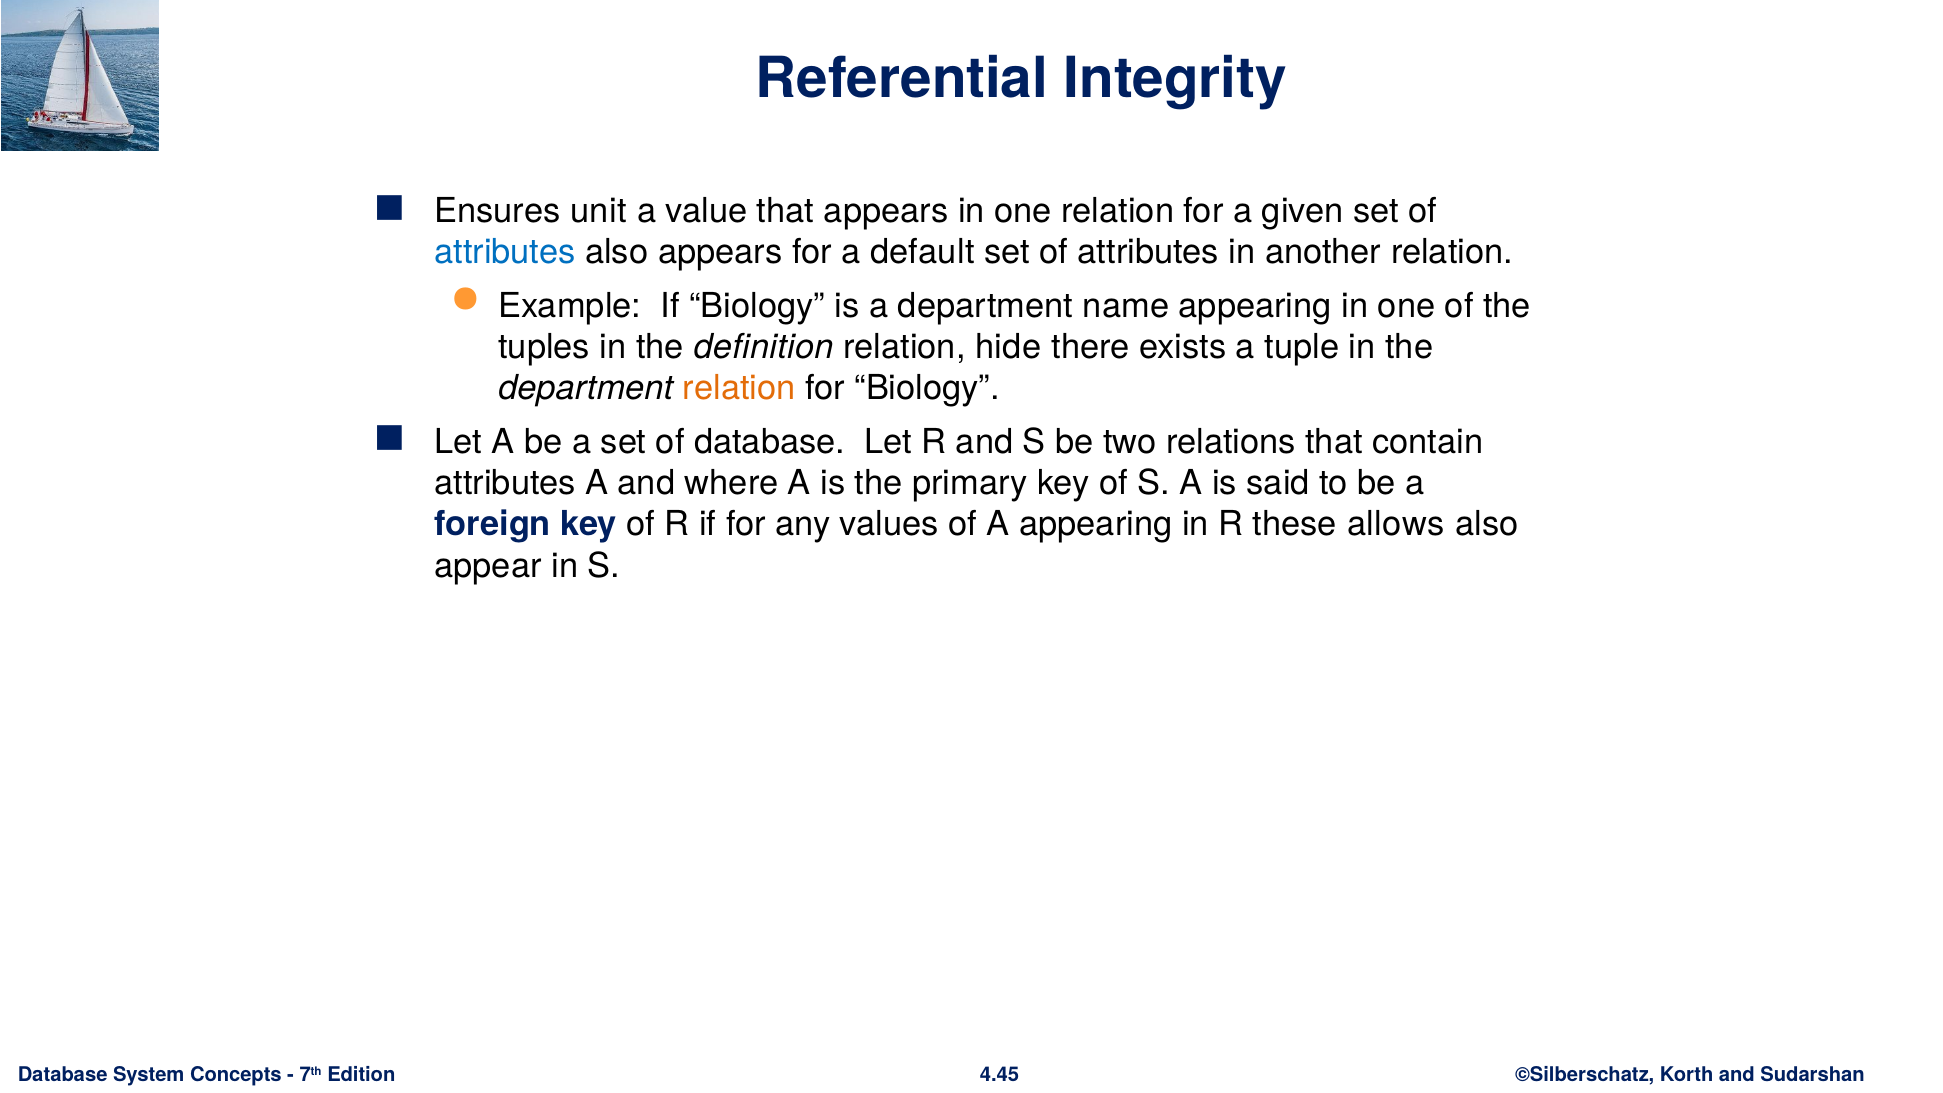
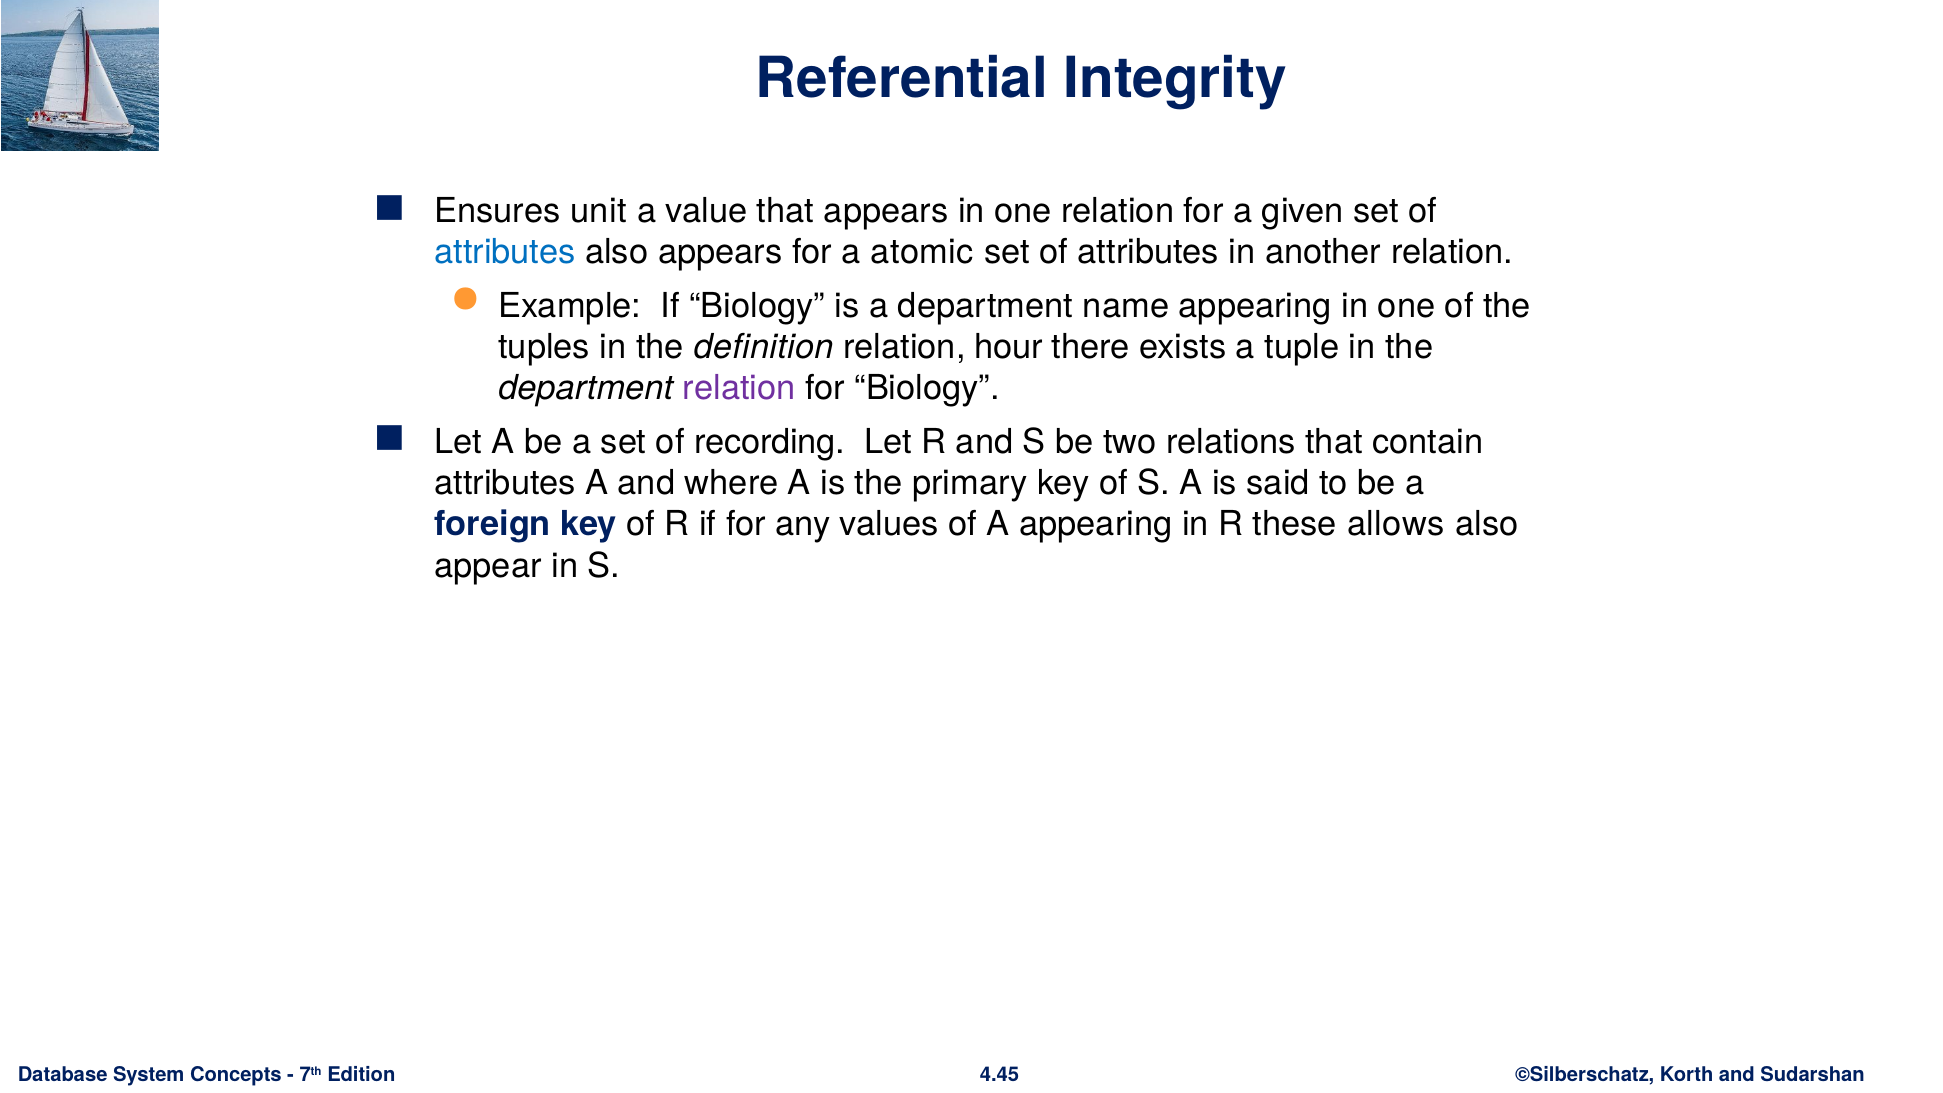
default: default -> atomic (922, 253)
hide: hide -> hour (1009, 347)
relation colour: orange -> purple (739, 389)
of database: database -> recording (770, 442)
